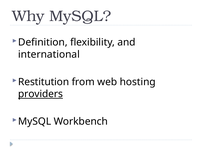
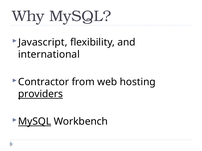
Definition: Definition -> Javascript (43, 42)
Restitution: Restitution -> Contractor (44, 82)
MySQL underline: none -> present (35, 122)
